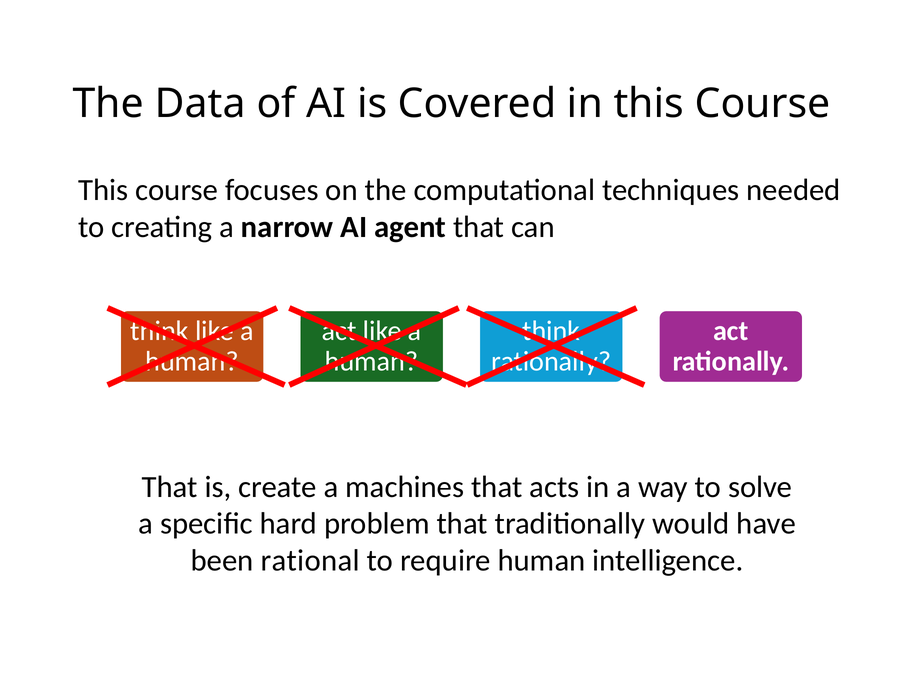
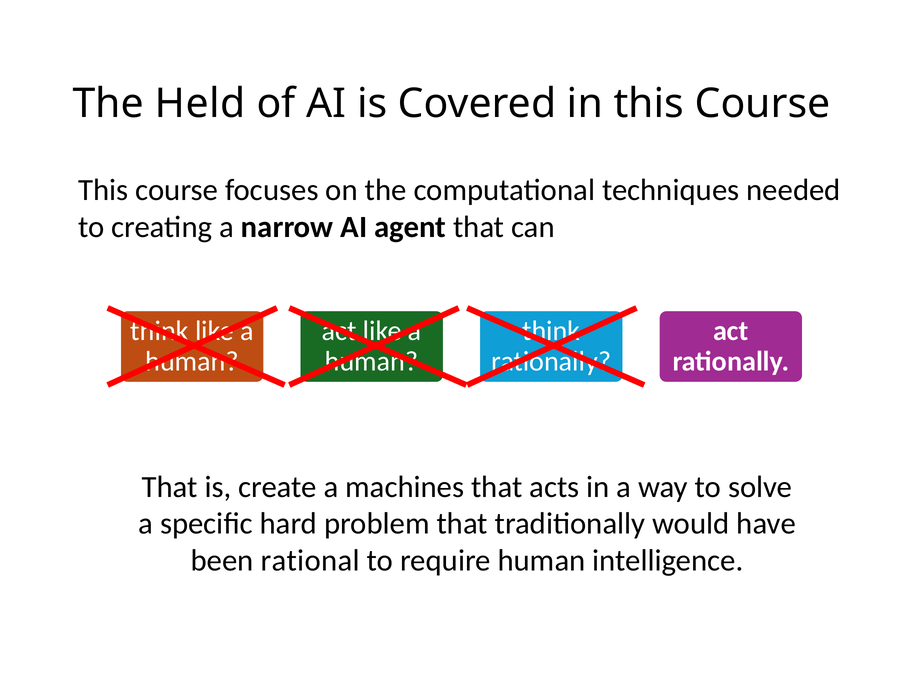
Data: Data -> Held (200, 103)
